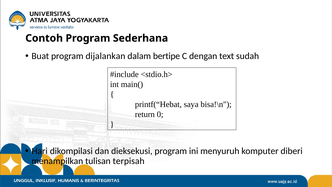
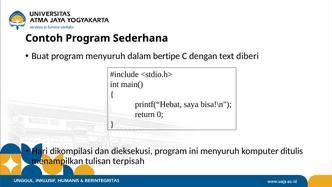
program dijalankan: dijalankan -> menyuruh (105, 56)
sudah: sudah -> diberi (248, 56)
diberi: diberi -> ditulis (292, 151)
